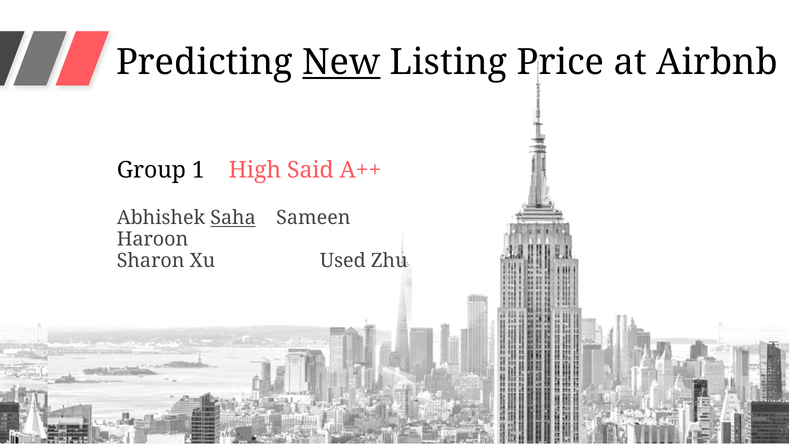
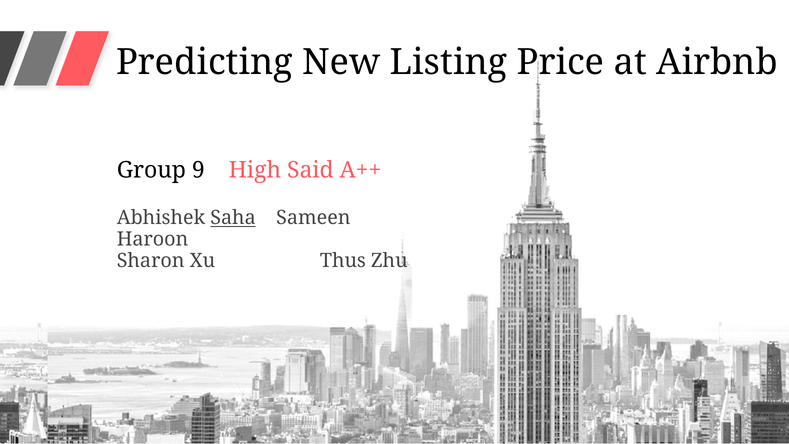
New underline: present -> none (341, 62)
1: 1 -> 9 (198, 170)
Used: Used -> Thus (343, 260)
